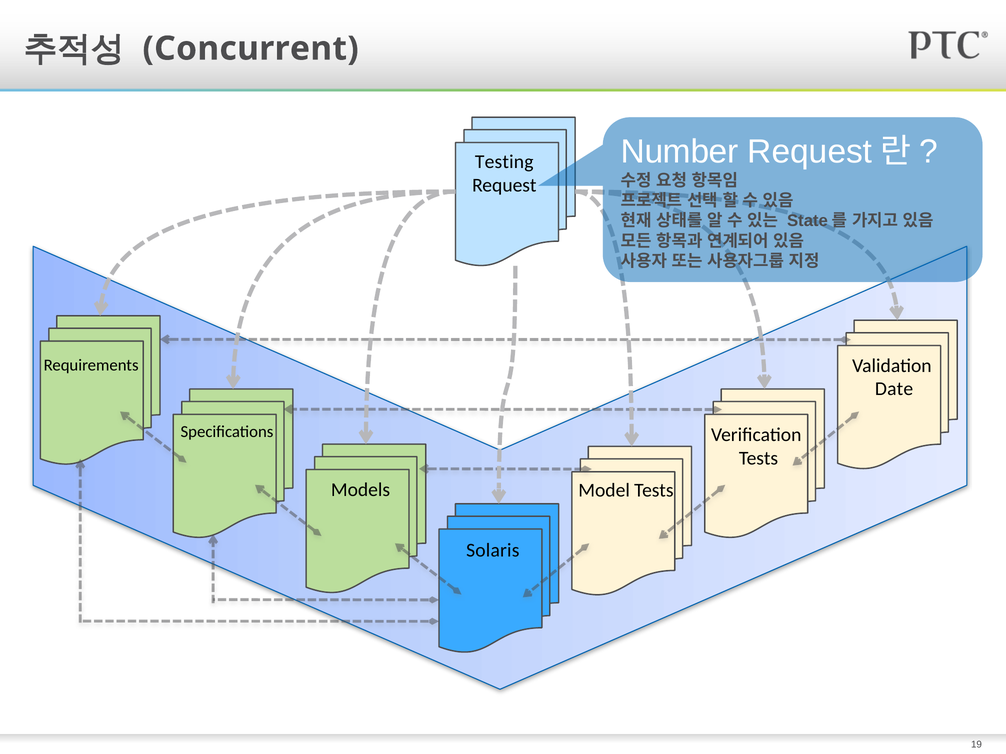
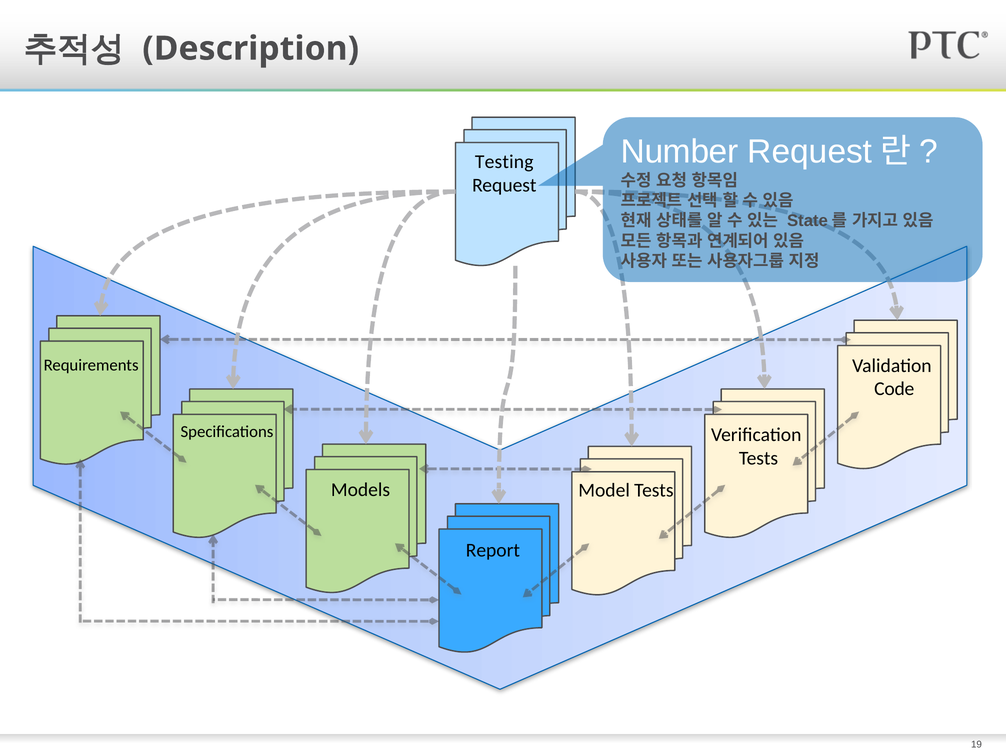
Concurrent: Concurrent -> Description (251, 49)
Date: Date -> Code (894, 389)
Solaris: Solaris -> Report (493, 550)
